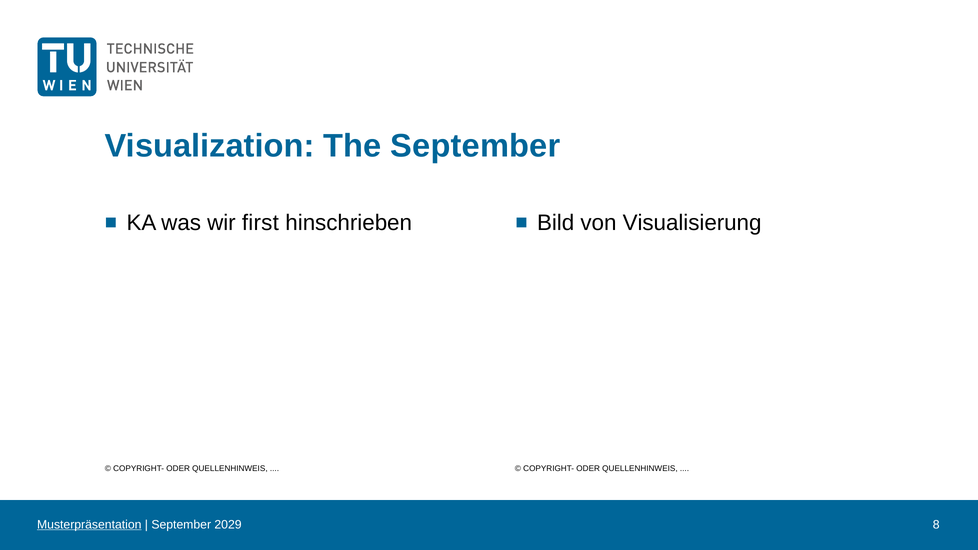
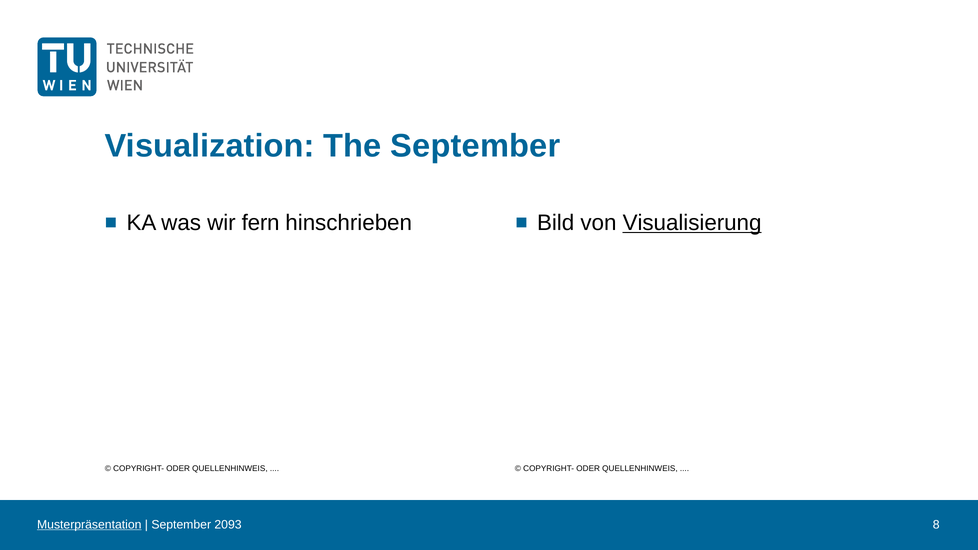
first: first -> fern (261, 223)
Visualisierung underline: none -> present (692, 223)
2029: 2029 -> 2093 (228, 525)
